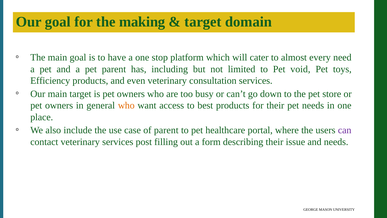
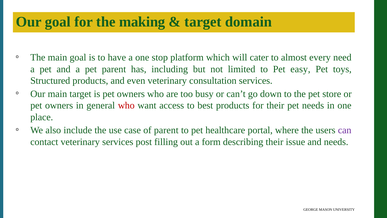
void: void -> easy (300, 69)
Efficiency: Efficiency -> Structured (50, 81)
who colour: orange -> red (126, 105)
